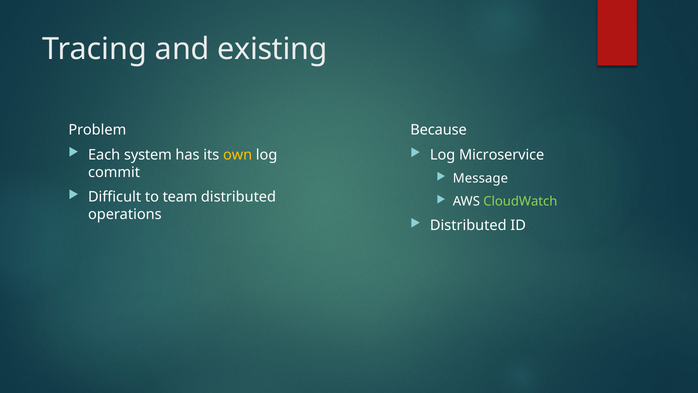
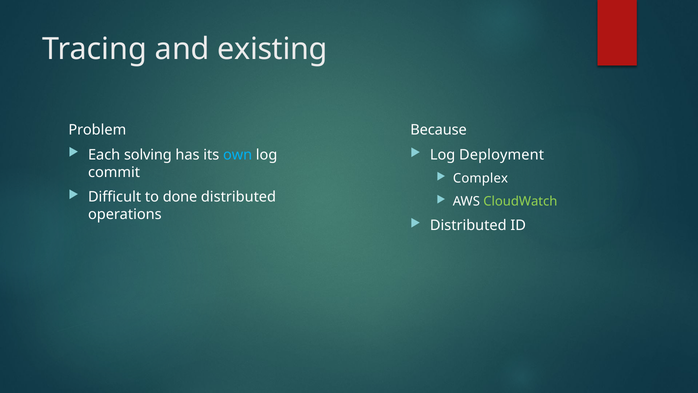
system: system -> solving (148, 155)
own colour: yellow -> light blue (238, 155)
Microservice: Microservice -> Deployment (502, 155)
Message: Message -> Complex (480, 178)
team: team -> done (180, 197)
